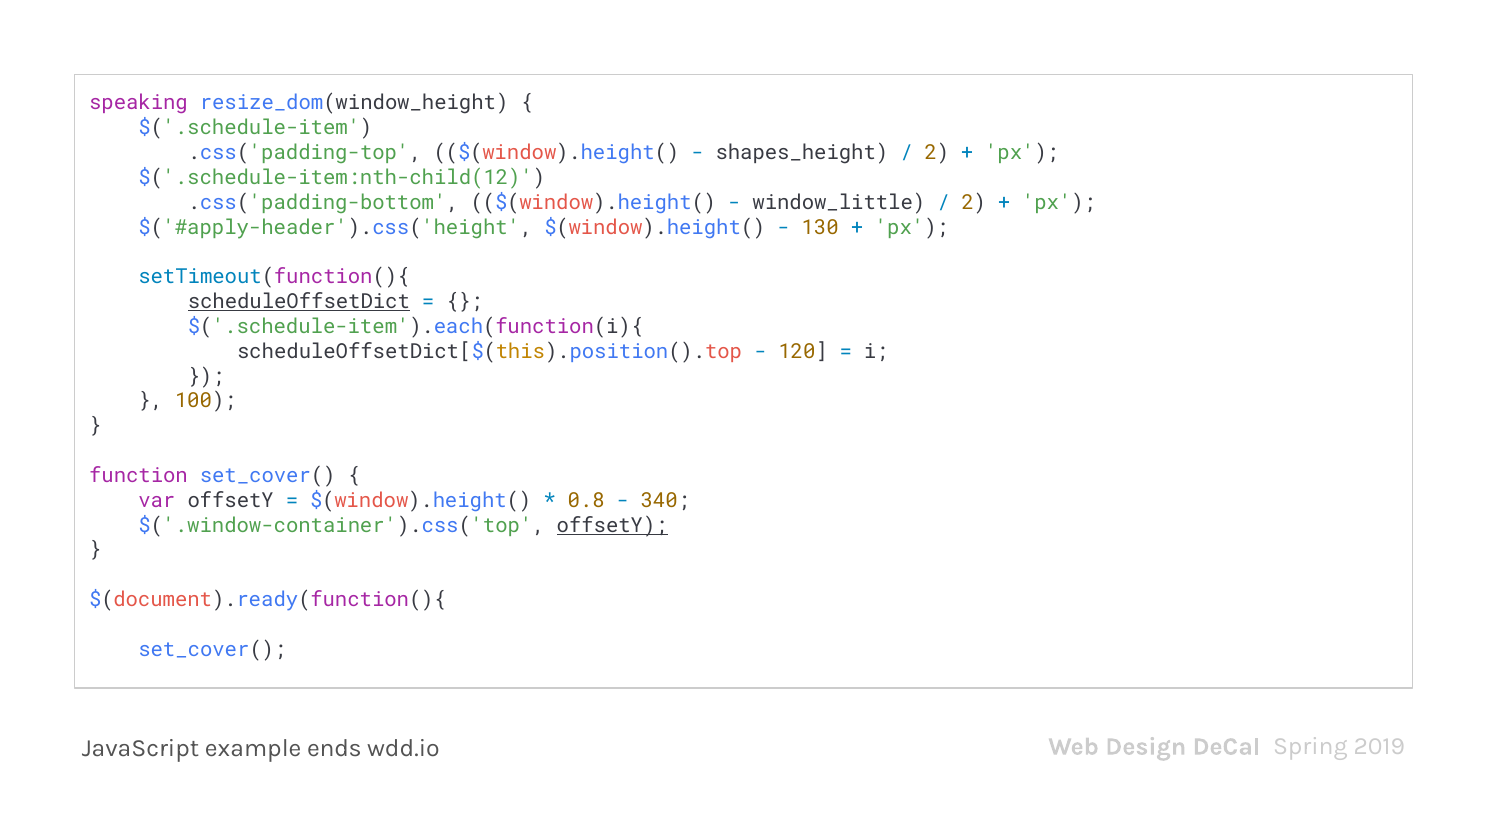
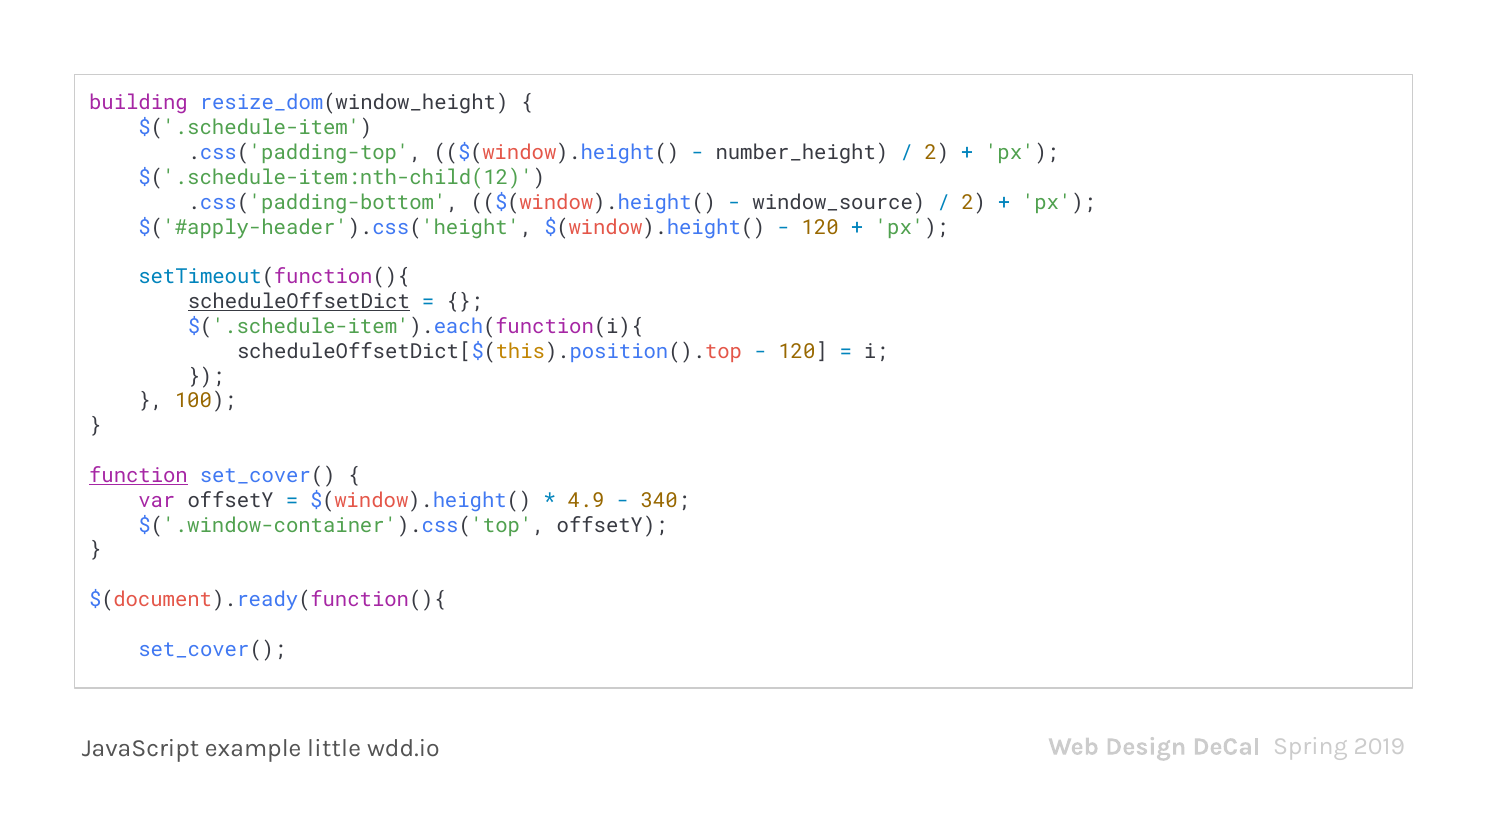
speaking: speaking -> building (139, 103)
shapes_height: shapes_height -> number_height (802, 153)
window_little: window_little -> window_source (839, 202)
130: 130 -> 120 (820, 227)
function underline: none -> present (139, 475)
0.8: 0.8 -> 4.9 (586, 500)
offsetY underline: present -> none (612, 525)
ends: ends -> little (334, 748)
